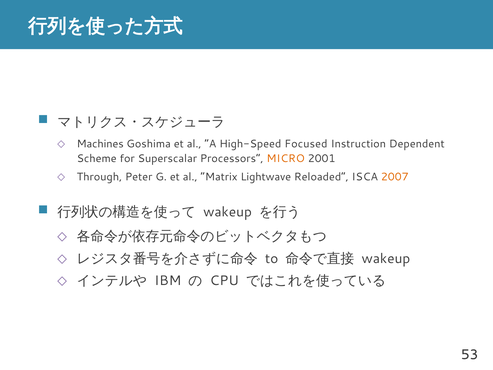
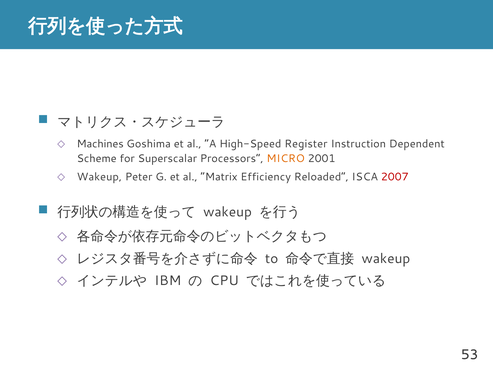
Focused: Focused -> Register (306, 144)
Through: Through -> Wakeup (99, 177)
Lightwave: Lightwave -> Efficiency (266, 177)
2007 colour: orange -> red (395, 177)
